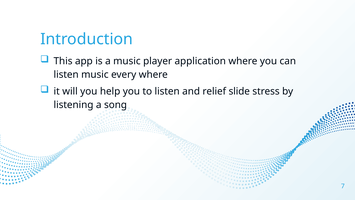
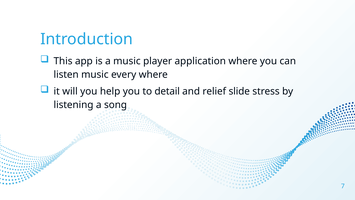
to listen: listen -> detail (167, 91)
